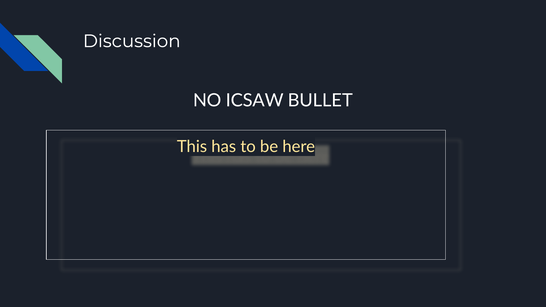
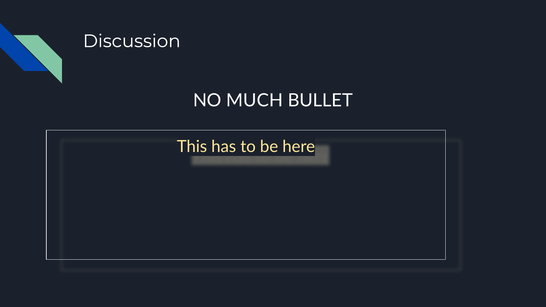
ICSAW: ICSAW -> MUCH (255, 101)
